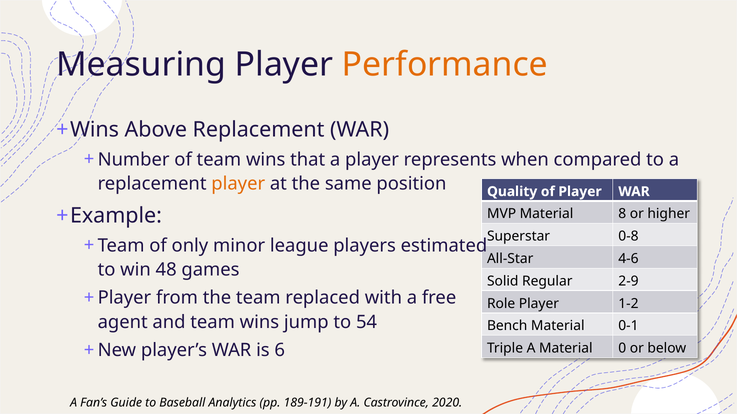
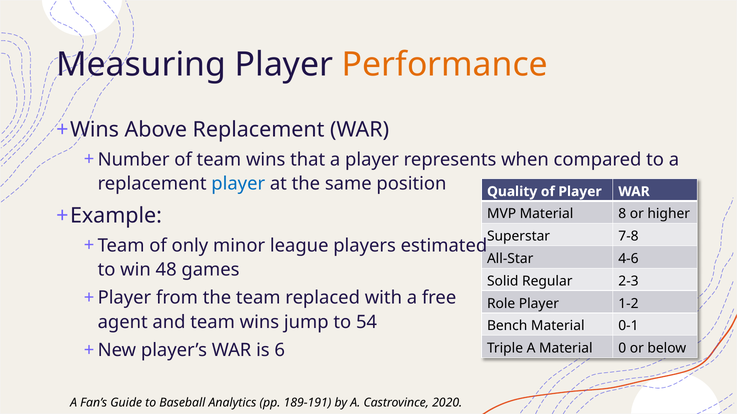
player colour: orange -> blue (238, 184)
0-8: 0-8 -> 7-8 (628, 237)
2-9: 2-9 -> 2-3 (628, 281)
